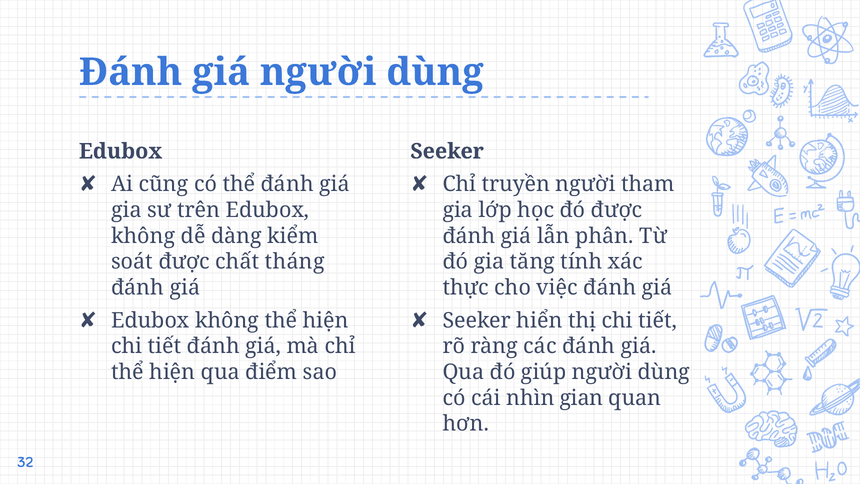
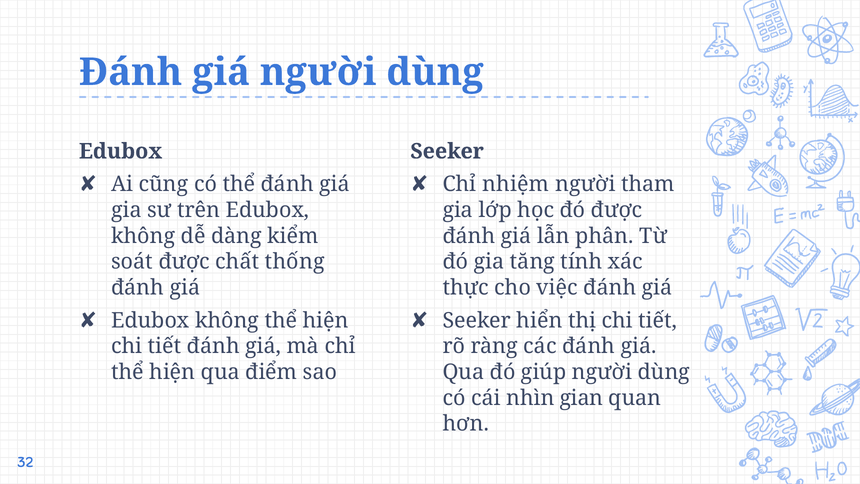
truyền: truyền -> nhiệm (516, 184)
tháng: tháng -> thống (295, 262)
